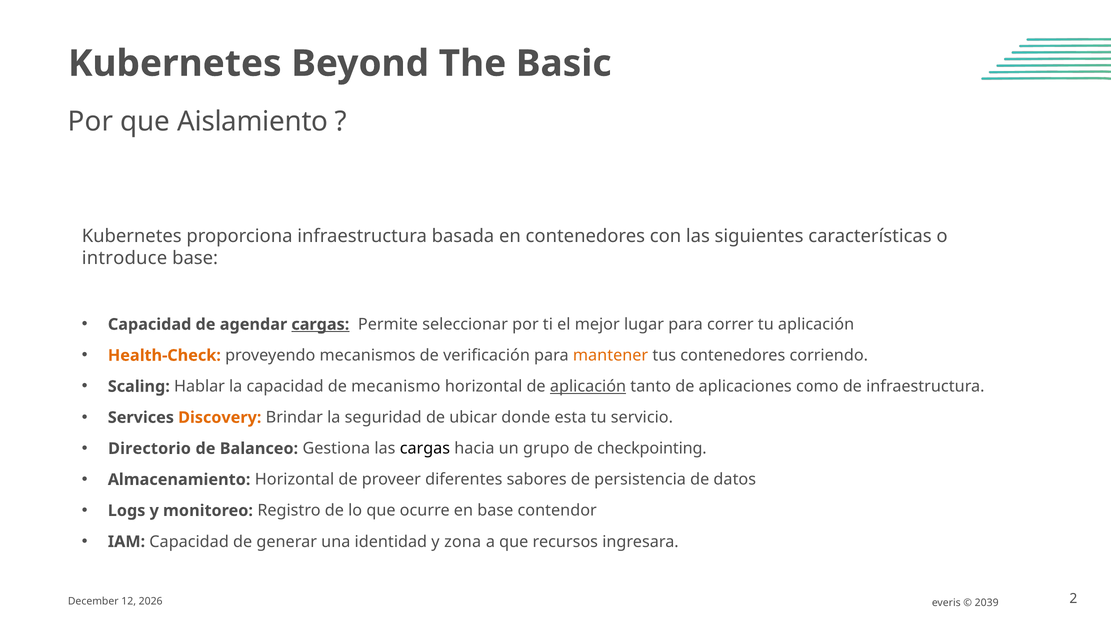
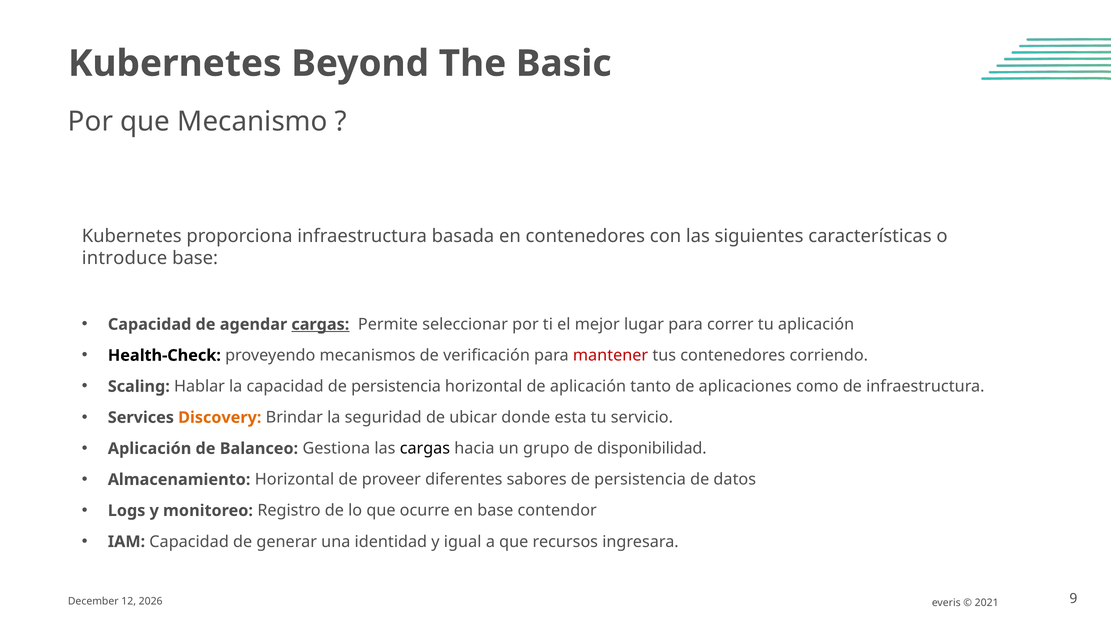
Aislamiento: Aislamiento -> Mecanismo (253, 121)
Health-Check colour: orange -> black (164, 355)
mantener colour: orange -> red (611, 355)
capacidad de mecanismo: mecanismo -> persistencia (396, 386)
aplicación underline: present -> none (588, 386)
Directorio: Directorio -> Aplicación (150, 449)
checkpointing: checkpointing -> disponibilidad (652, 449)
zona: zona -> igual (463, 542)
2: 2 -> 9 (1073, 599)
2039: 2039 -> 2021 (987, 603)
